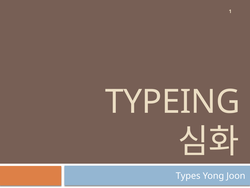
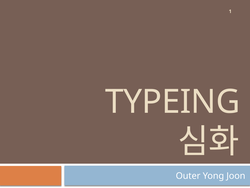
Types: Types -> Outer (188, 175)
